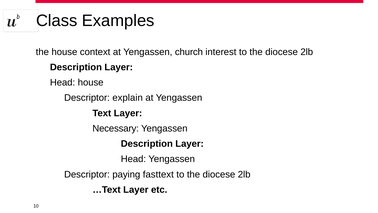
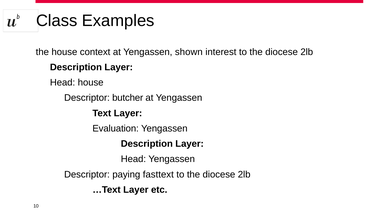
church: church -> shown (189, 52)
explain: explain -> butcher (128, 98)
Necessary: Necessary -> Evaluation (116, 128)
